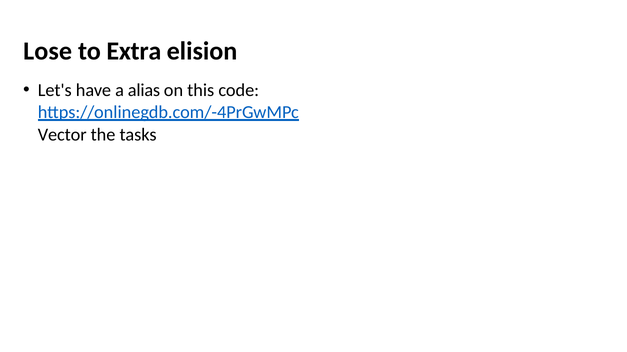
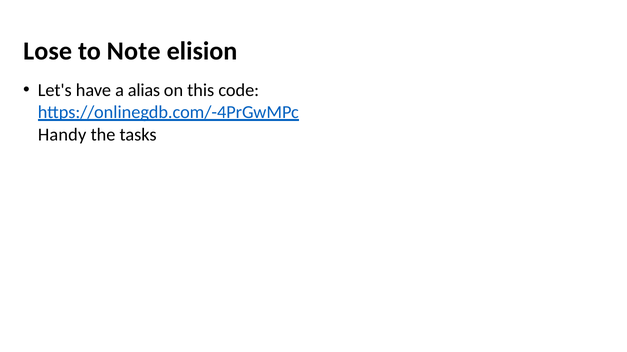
Extra: Extra -> Note (134, 51)
Vector: Vector -> Handy (62, 135)
